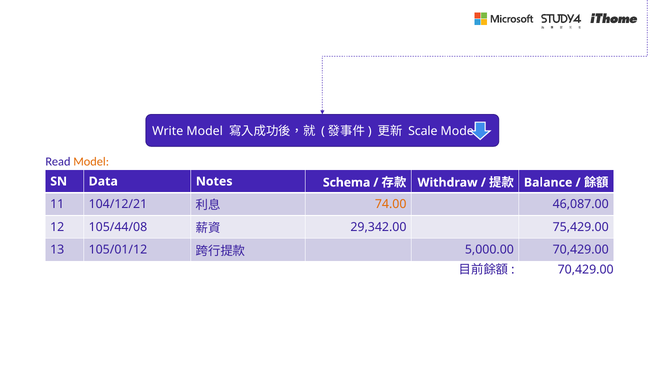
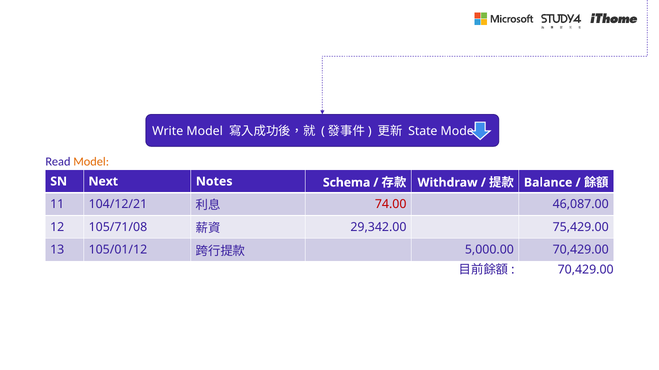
Scale: Scale -> State (423, 132)
Data: Data -> Next (103, 182)
74.00 colour: orange -> red (391, 205)
105/44/08: 105/44/08 -> 105/71/08 (118, 227)
